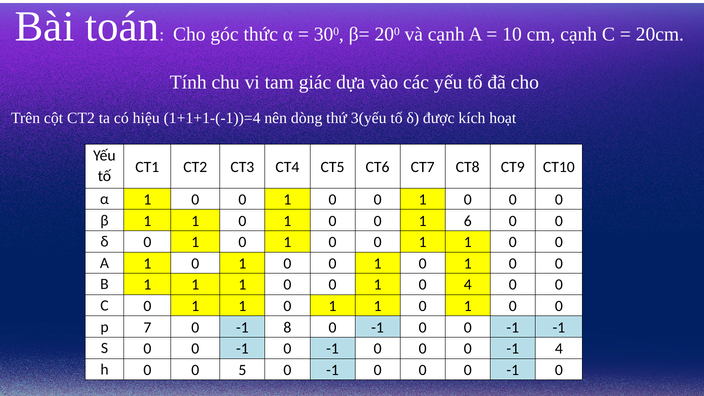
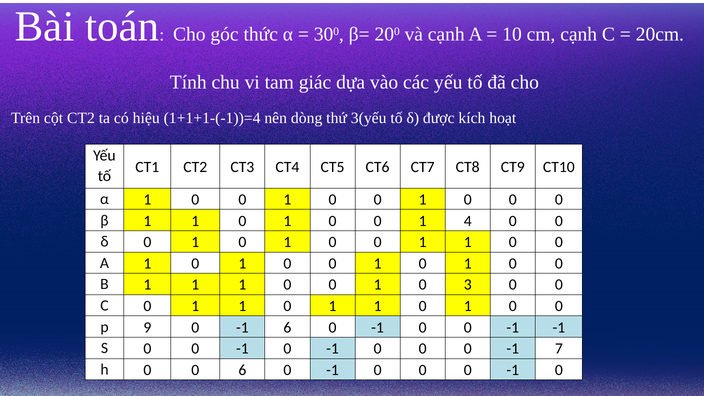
6: 6 -> 4 (468, 221)
0 4: 4 -> 3 (468, 285)
7: 7 -> 9 (147, 327)
-1 8: 8 -> 6 (287, 327)
-1 4: 4 -> 7 (559, 349)
0 5: 5 -> 6 (242, 370)
